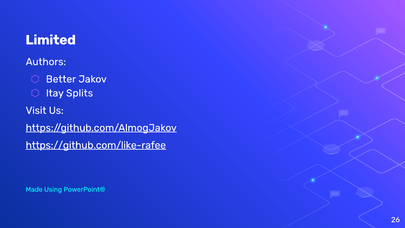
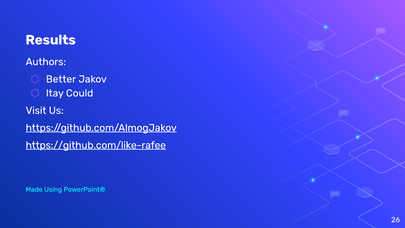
Limited: Limited -> Results (51, 40)
Splits: Splits -> Could (80, 93)
